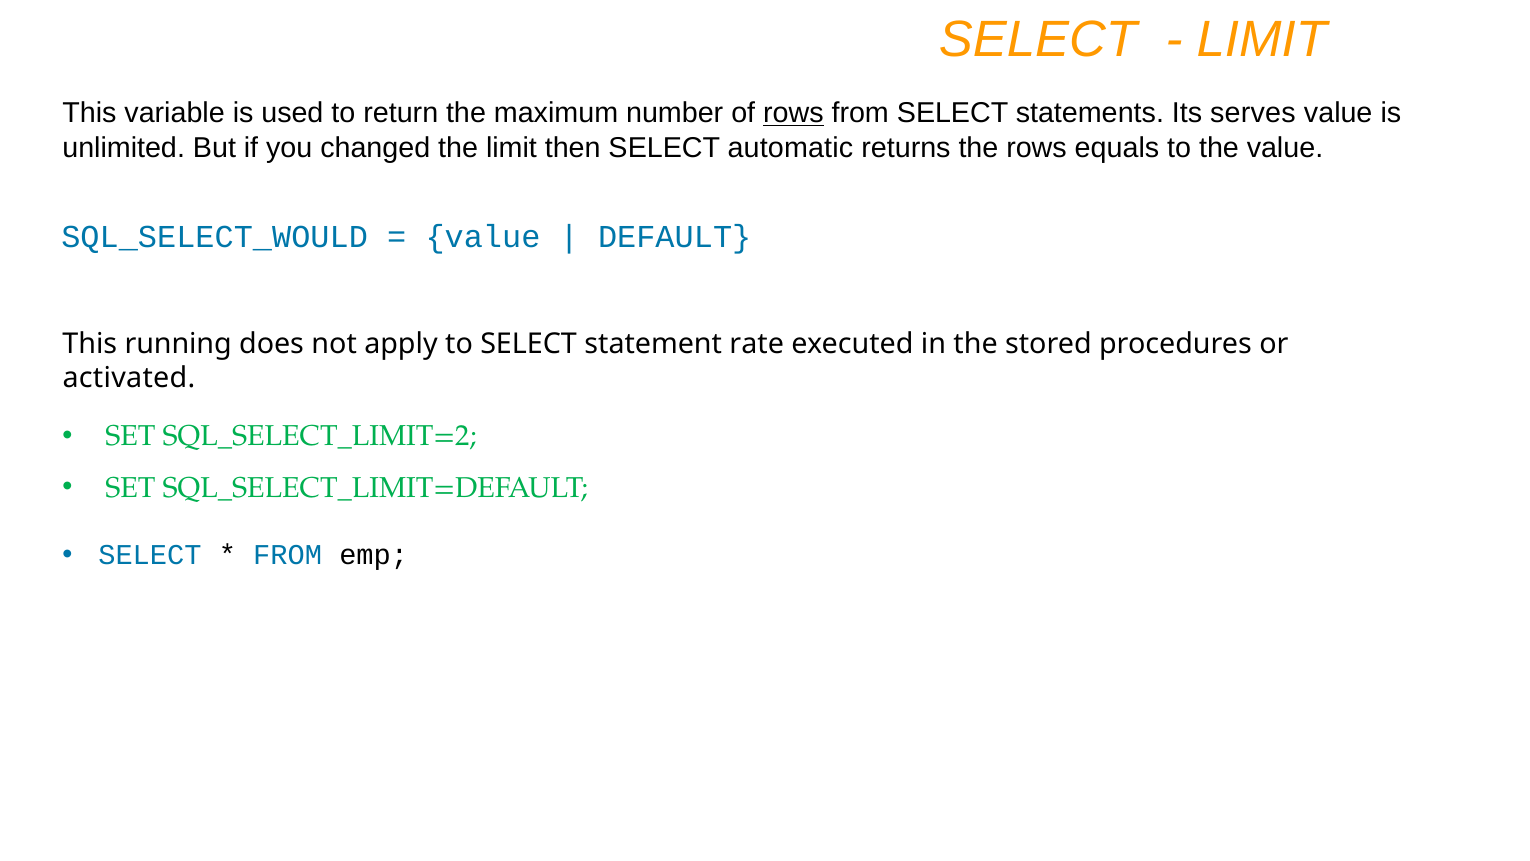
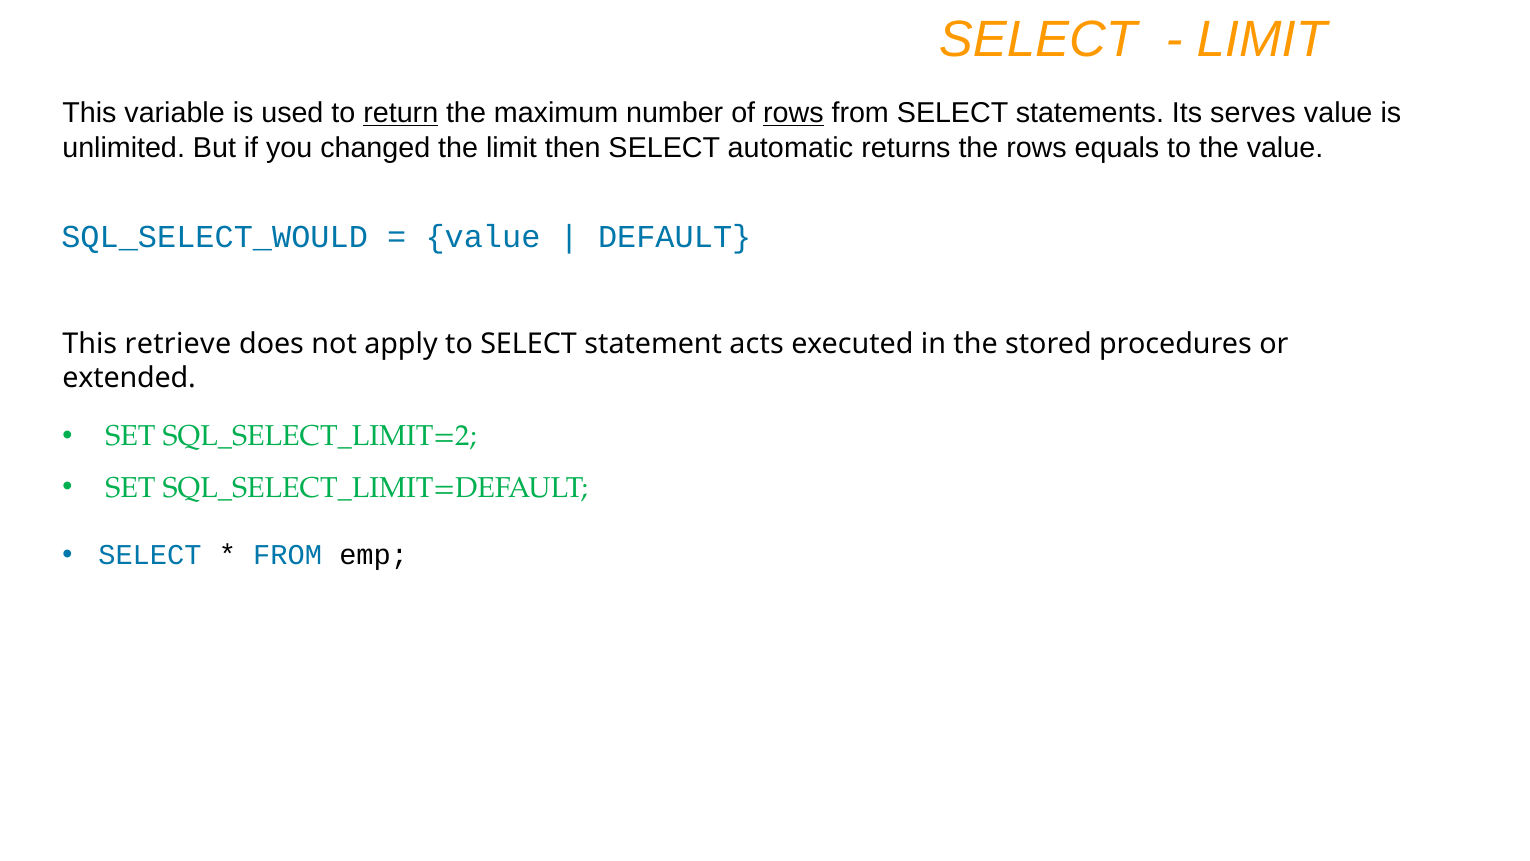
return underline: none -> present (401, 113)
running: running -> retrieve (178, 343)
rate: rate -> acts (757, 343)
activated: activated -> extended (129, 378)
